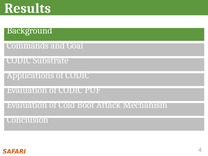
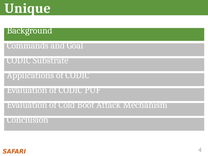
Results: Results -> Unique (28, 8)
